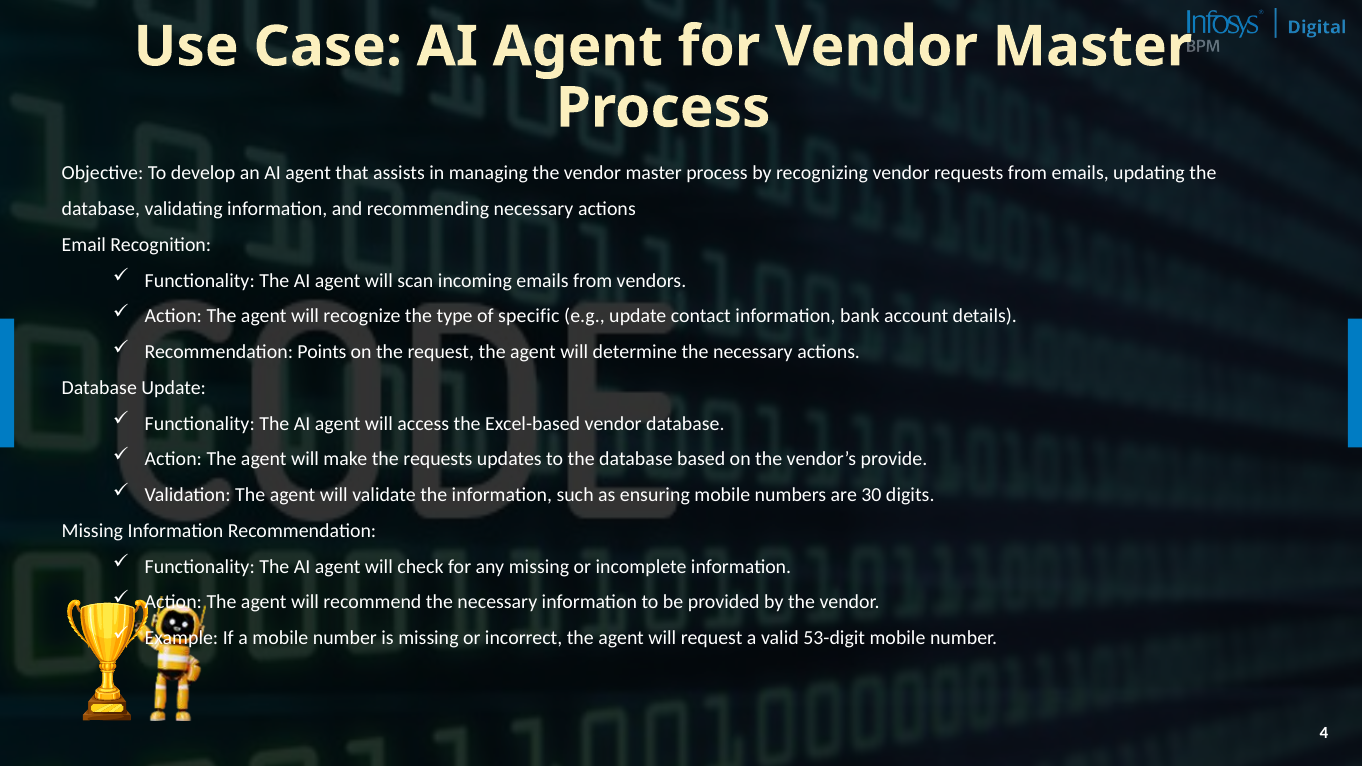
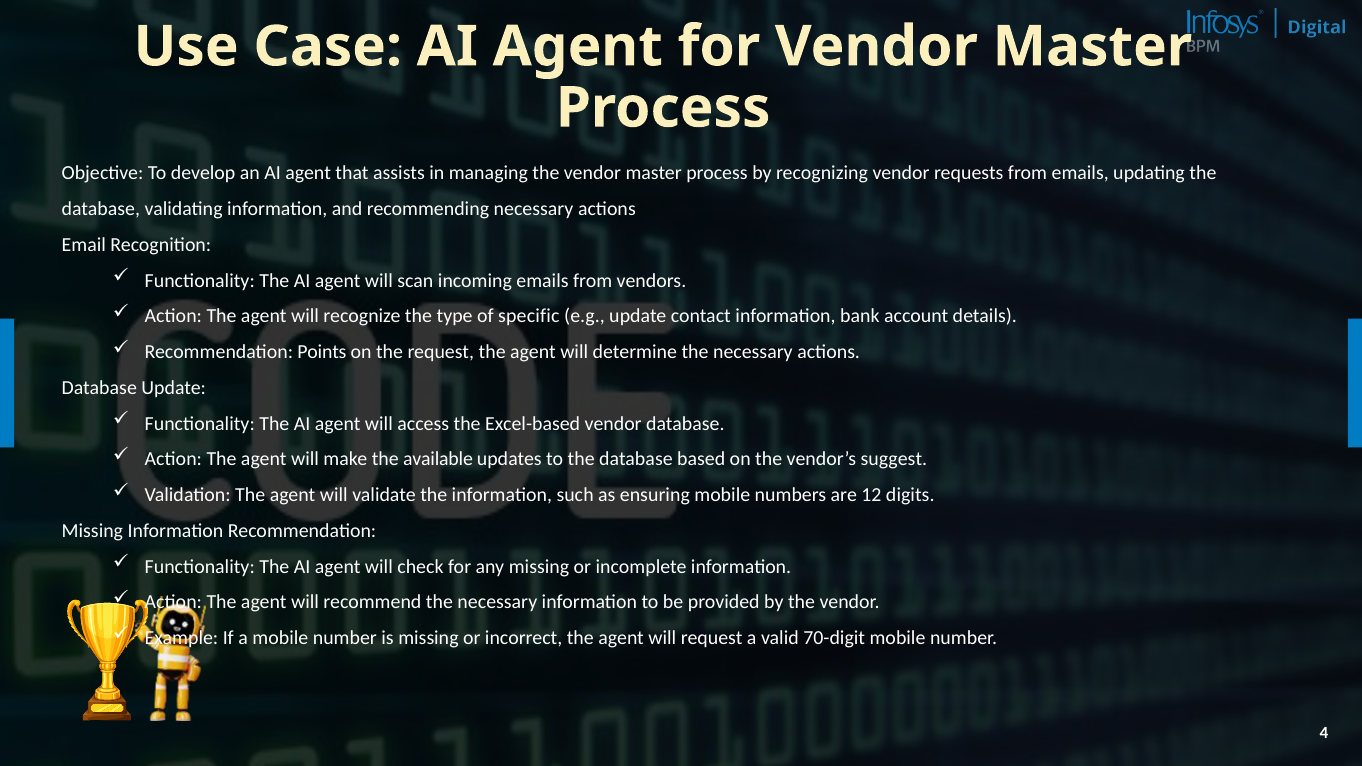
the requests: requests -> available (438, 459)
provide: provide -> suggest (894, 459)
30: 30 -> 12 (871, 495)
53-digit: 53-digit -> 70-digit (834, 638)
